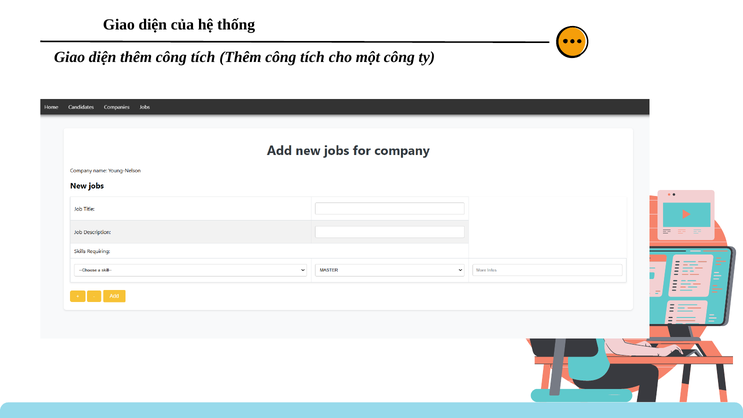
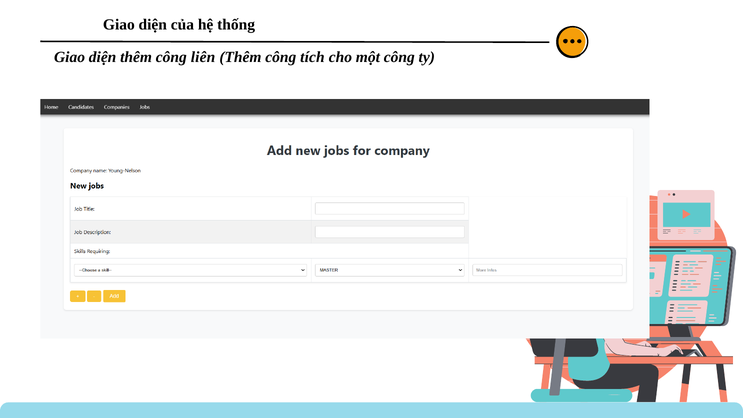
diện thêm công tích: tích -> liên (203, 57)
